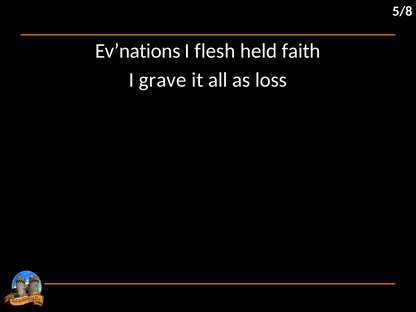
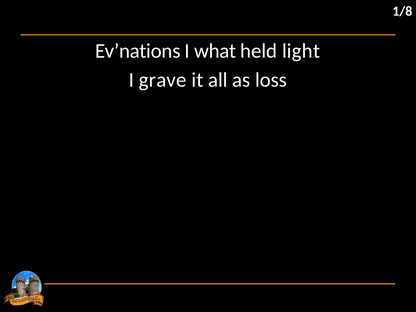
5/8: 5/8 -> 1/8 (402, 11)
flesh: flesh -> what (215, 51)
faith: faith -> light (301, 51)
